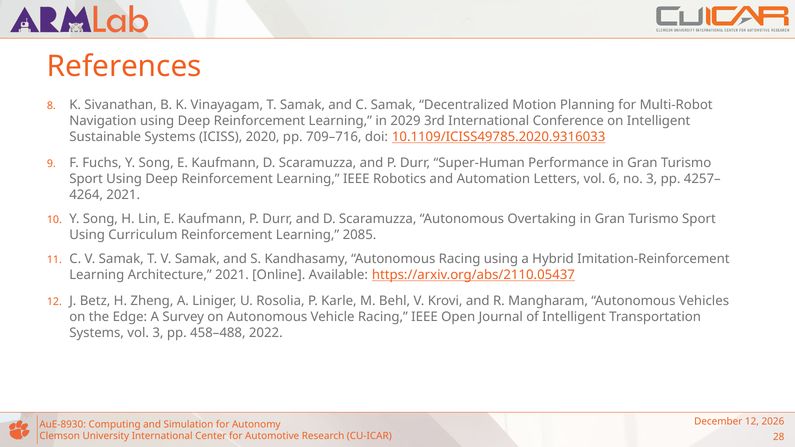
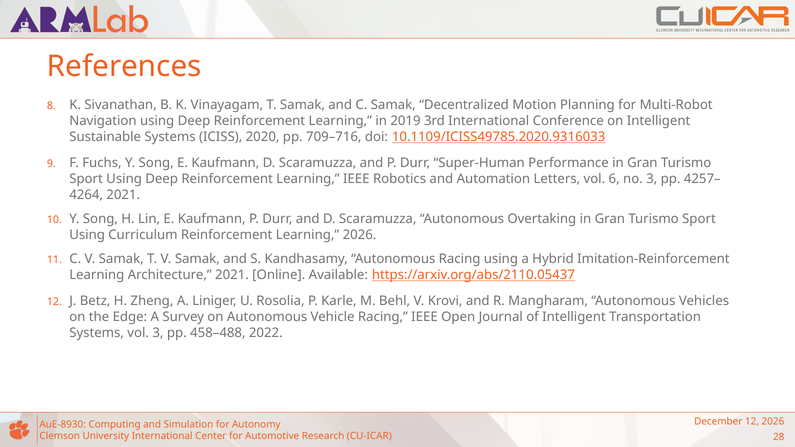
2029: 2029 -> 2019 (405, 121)
Learning 2085: 2085 -> 2026 (360, 235)
